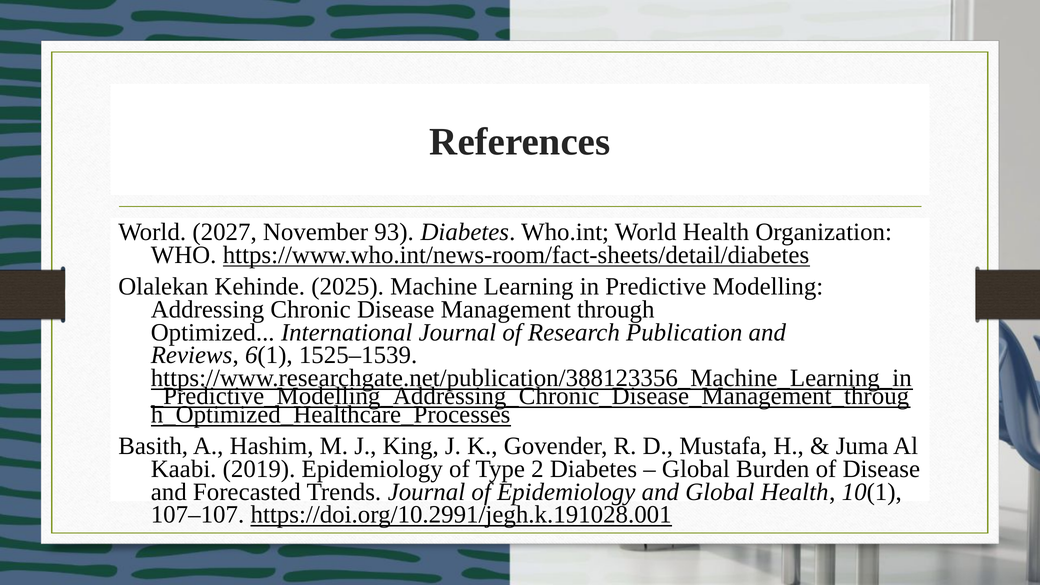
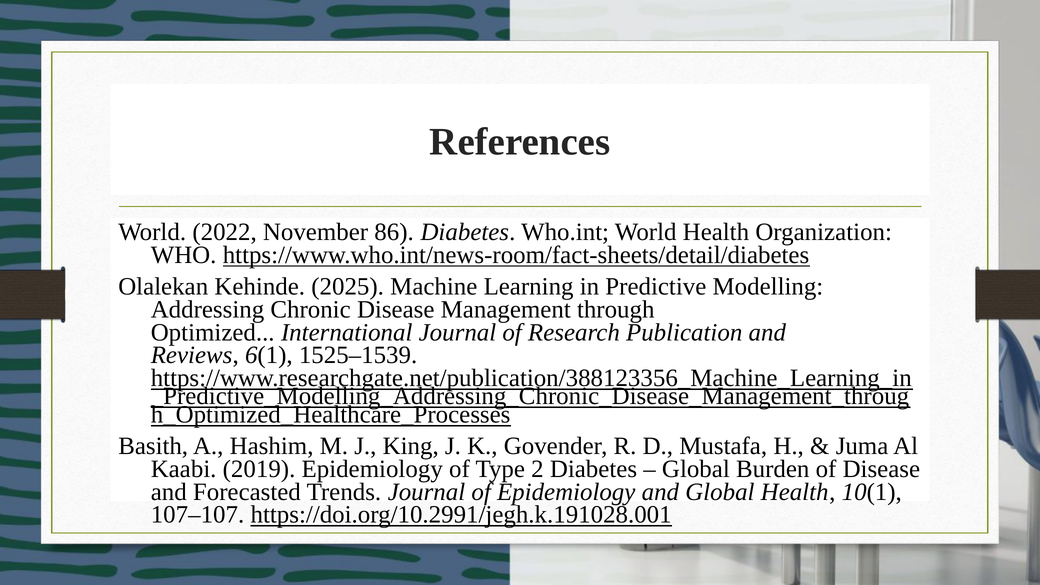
2027: 2027 -> 2022 (225, 232)
93: 93 -> 86 (394, 232)
